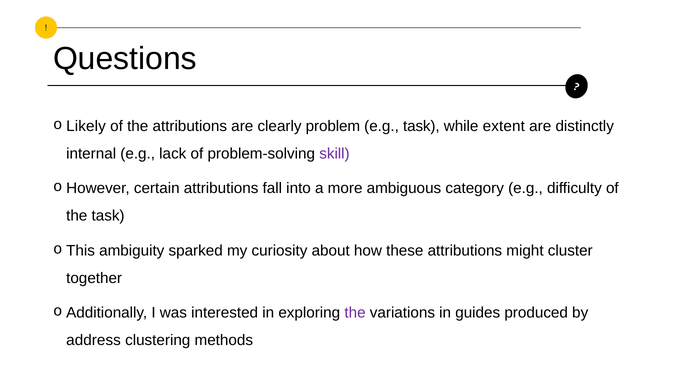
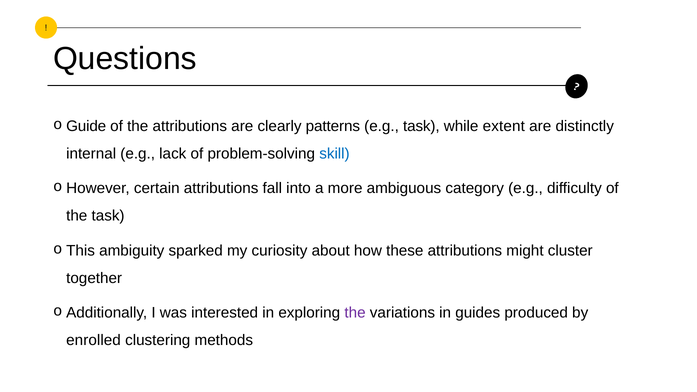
Likely: Likely -> Guide (86, 126)
problem: problem -> patterns (333, 126)
skill colour: purple -> blue (334, 154)
address: address -> enrolled (94, 340)
